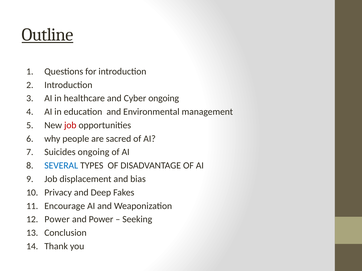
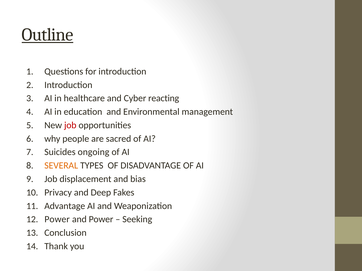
Cyber ongoing: ongoing -> reacting (164, 98)
SEVERAL colour: blue -> orange (61, 166)
Encourage: Encourage -> Advantage (65, 206)
